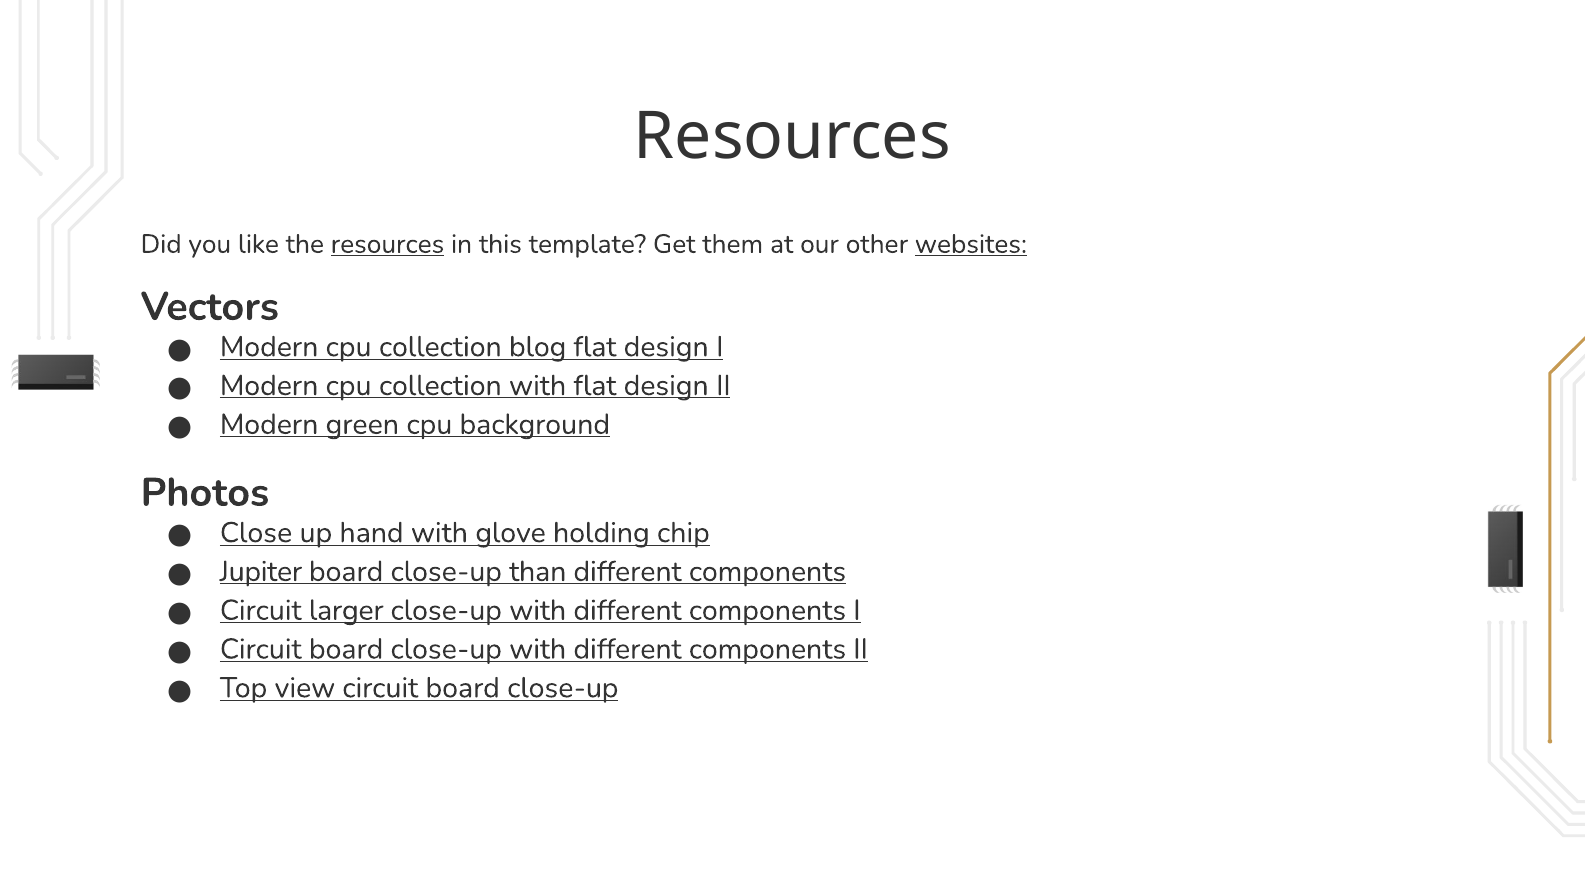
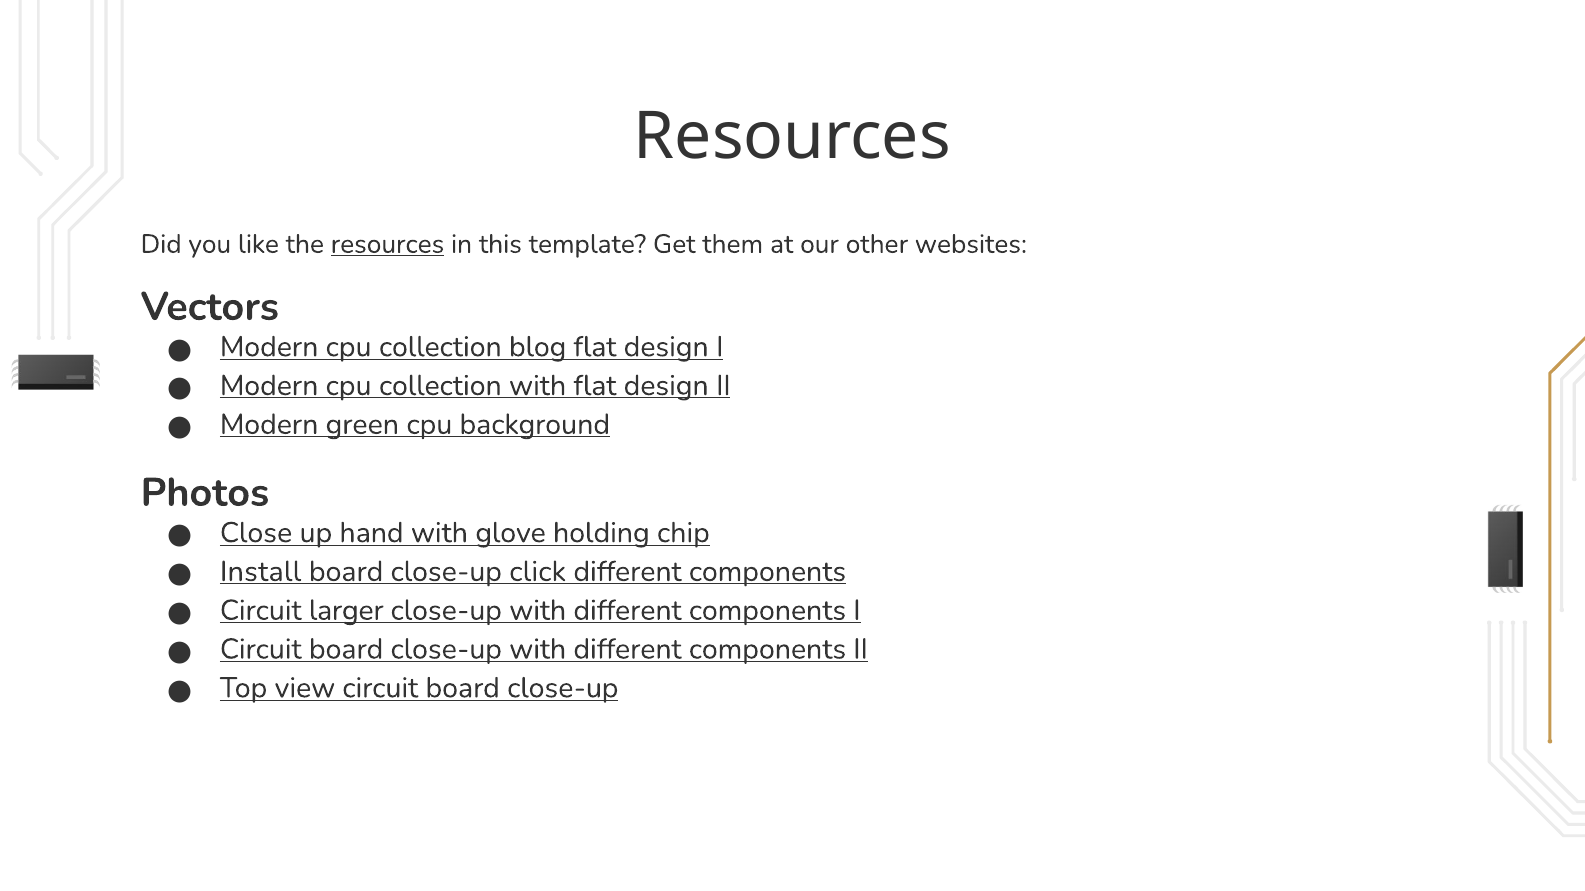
websites underline: present -> none (971, 244)
Jupiter: Jupiter -> Install (261, 572)
than: than -> click (538, 572)
